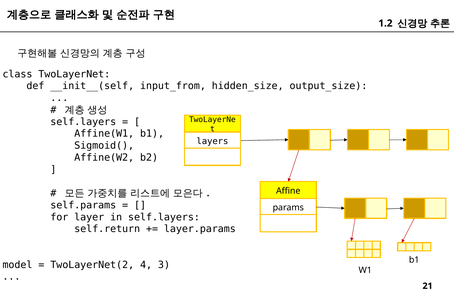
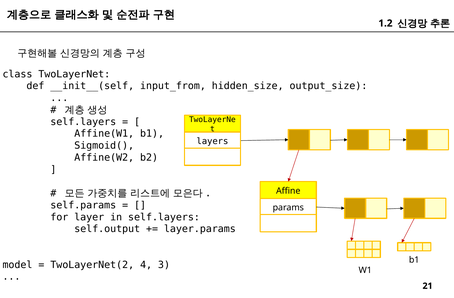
self.return: self.return -> self.output (107, 229)
